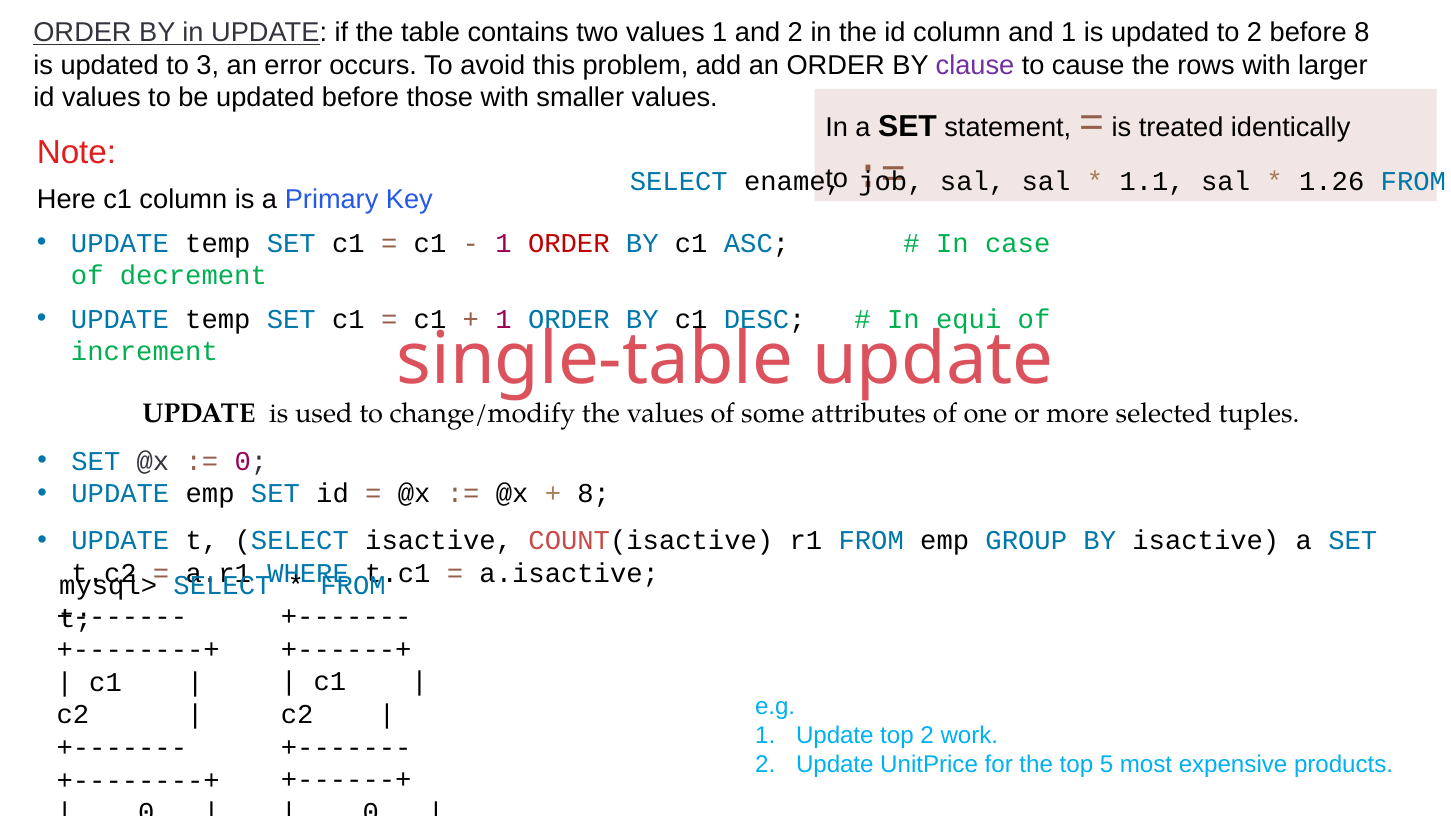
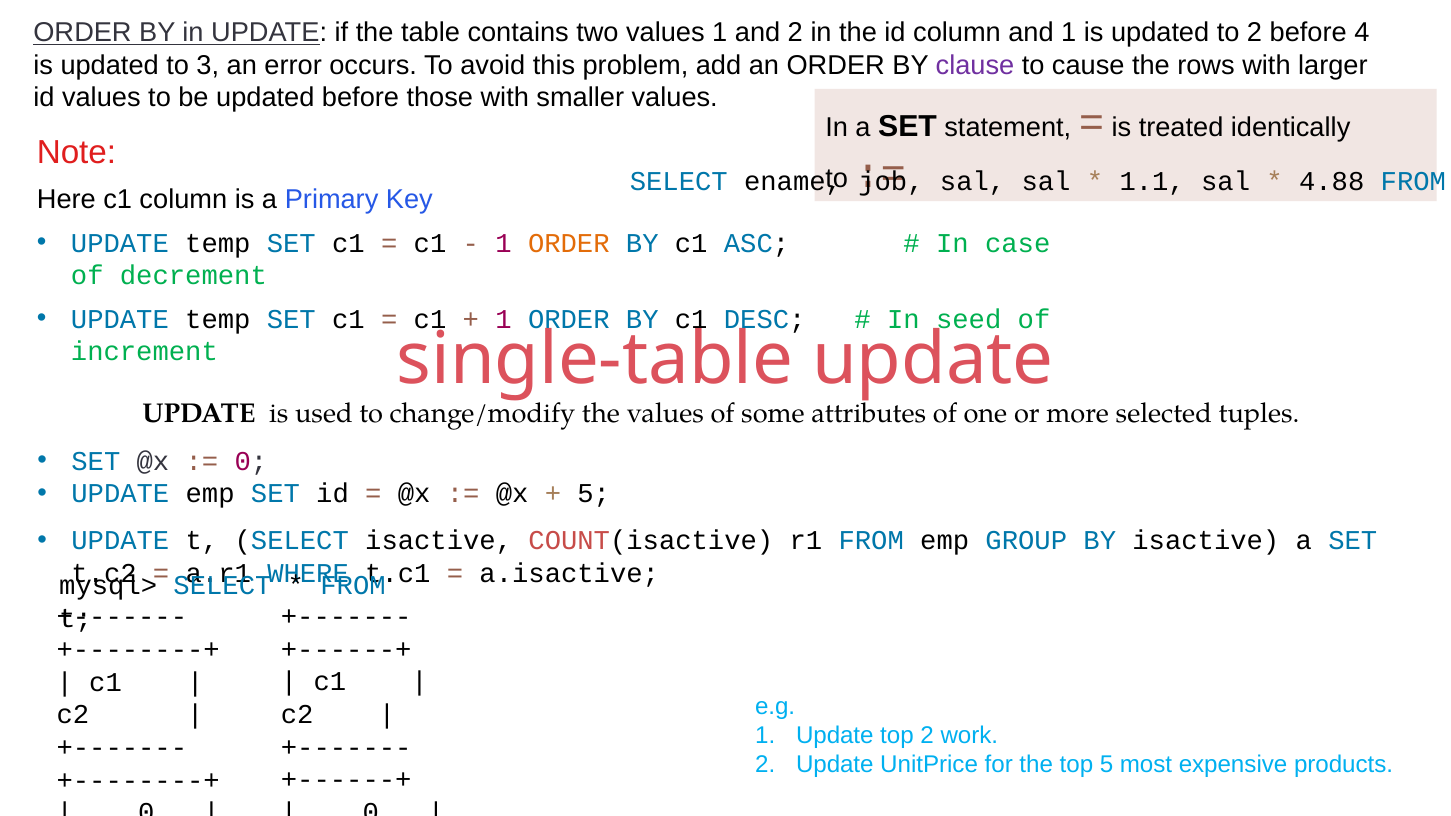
before 8: 8 -> 4 (1362, 32)
1.26: 1.26 -> 4.88 (1332, 182)
ORDER colour: red -> orange (569, 243)
equi: equi -> seed (969, 319)
8: 8 -> 5 (594, 494)
